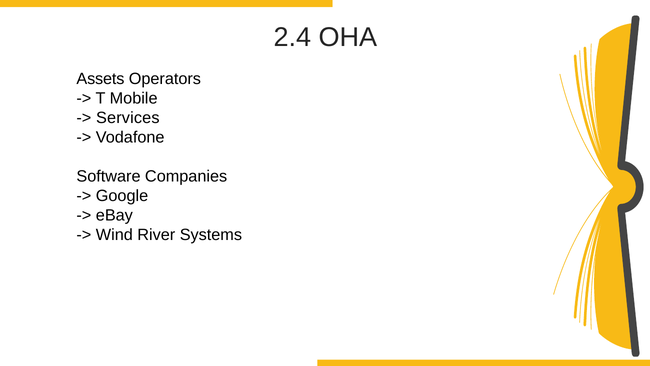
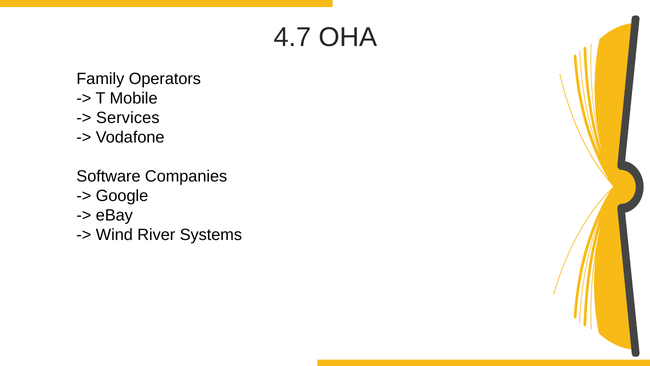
2.4: 2.4 -> 4.7 (293, 37)
Assets: Assets -> Family (100, 79)
